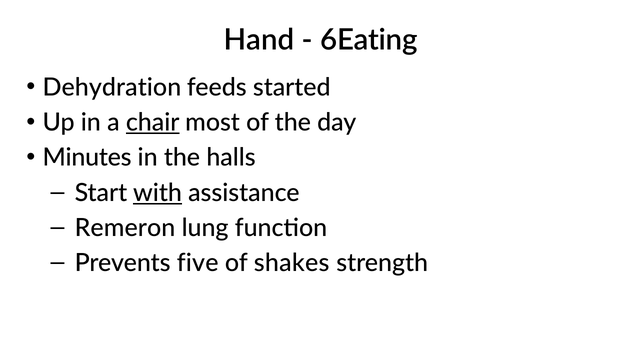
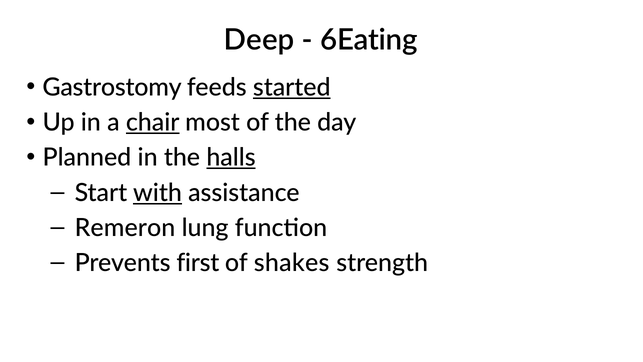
Hand: Hand -> Deep (259, 40)
Dehydration: Dehydration -> Gastrostomy (112, 88)
started underline: none -> present (292, 88)
Minutes: Minutes -> Planned (87, 158)
halls underline: none -> present (231, 158)
five: five -> first (198, 263)
